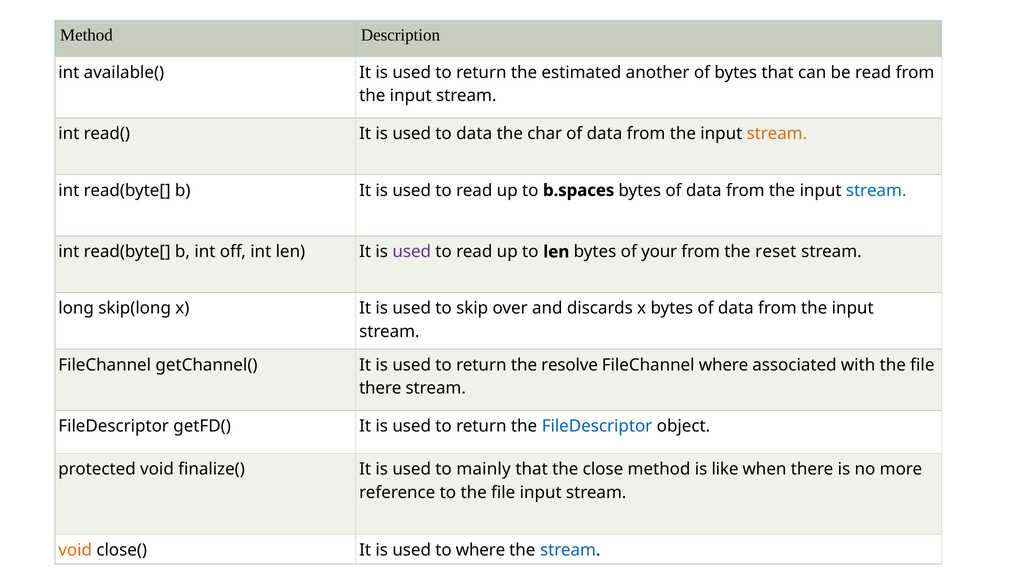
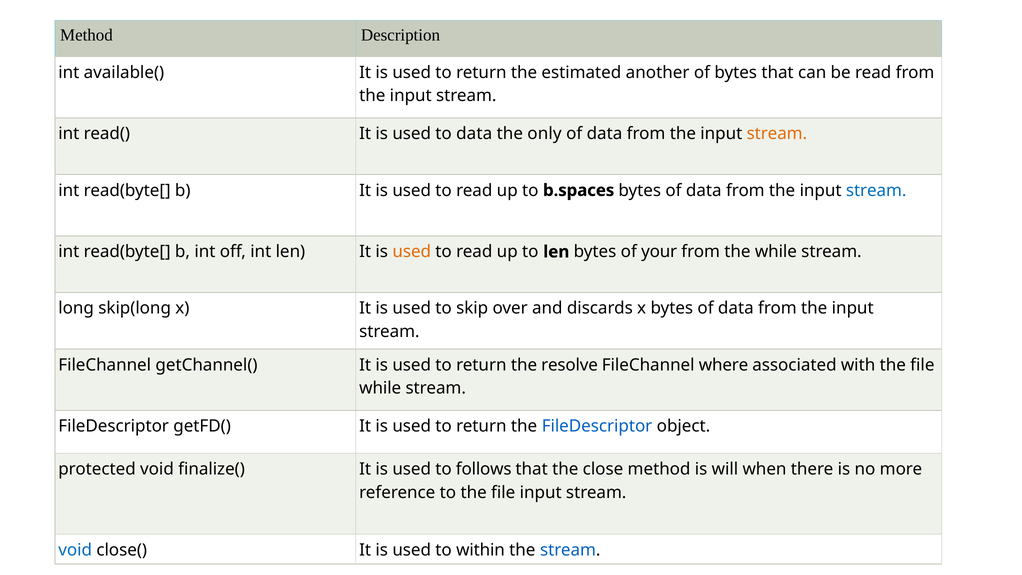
char: char -> only (545, 134)
used colour: purple -> orange (412, 252)
the reset: reset -> while (776, 252)
there: there -> while (380, 388)
mainly: mainly -> follows (484, 469)
like: like -> will (725, 469)
void colour: orange -> blue (75, 550)
to where: where -> within (480, 550)
